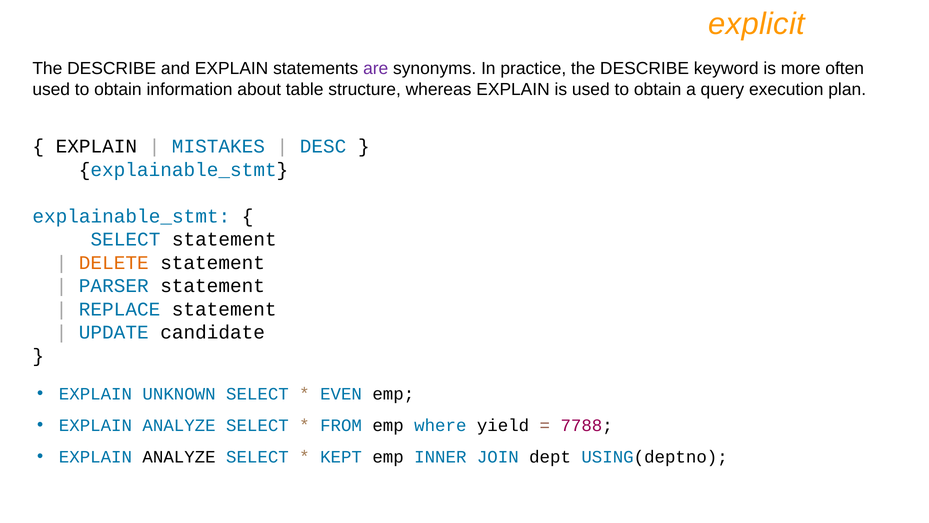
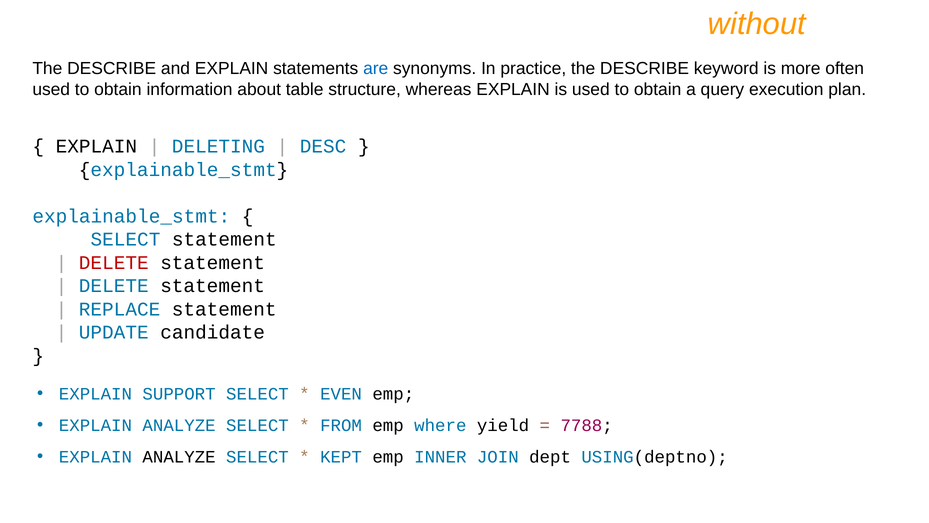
explicit: explicit -> without (757, 24)
are colour: purple -> blue (376, 69)
MISTAKES: MISTAKES -> DELETING (218, 146)
DELETE colour: orange -> red (114, 263)
PARSER: PARSER -> DELETE (114, 286)
UNKNOWN: UNKNOWN -> SUPPORT (179, 394)
